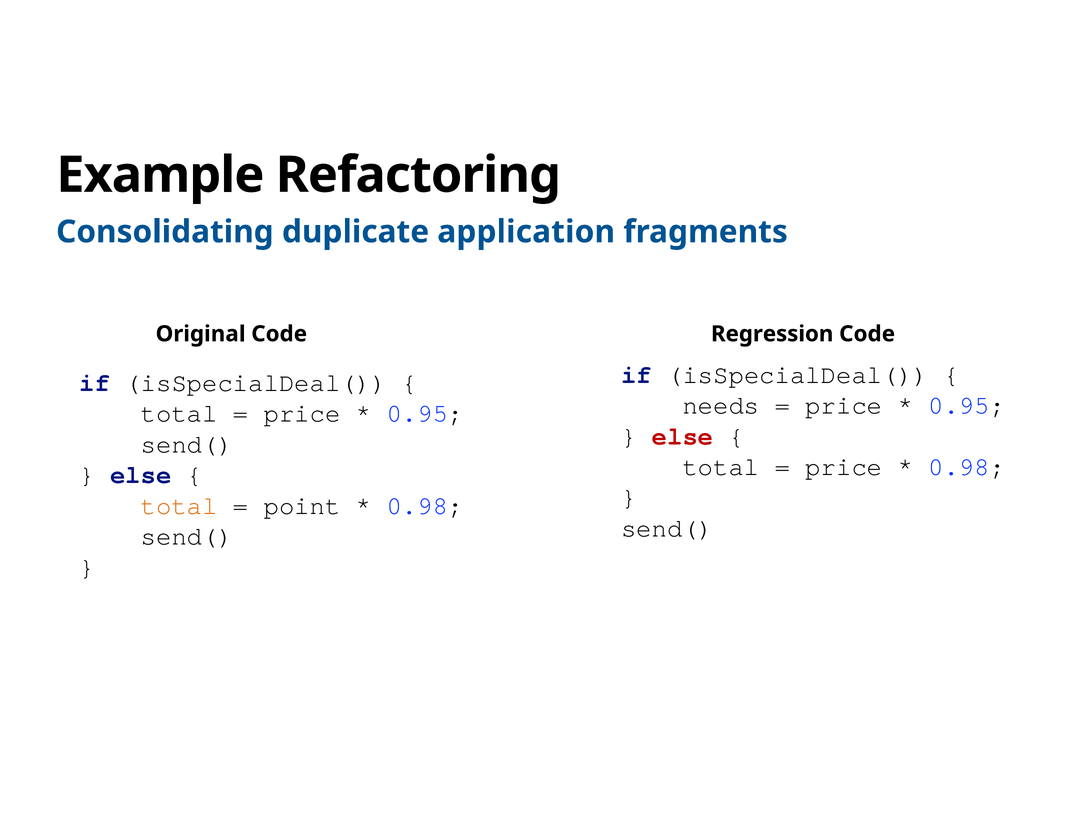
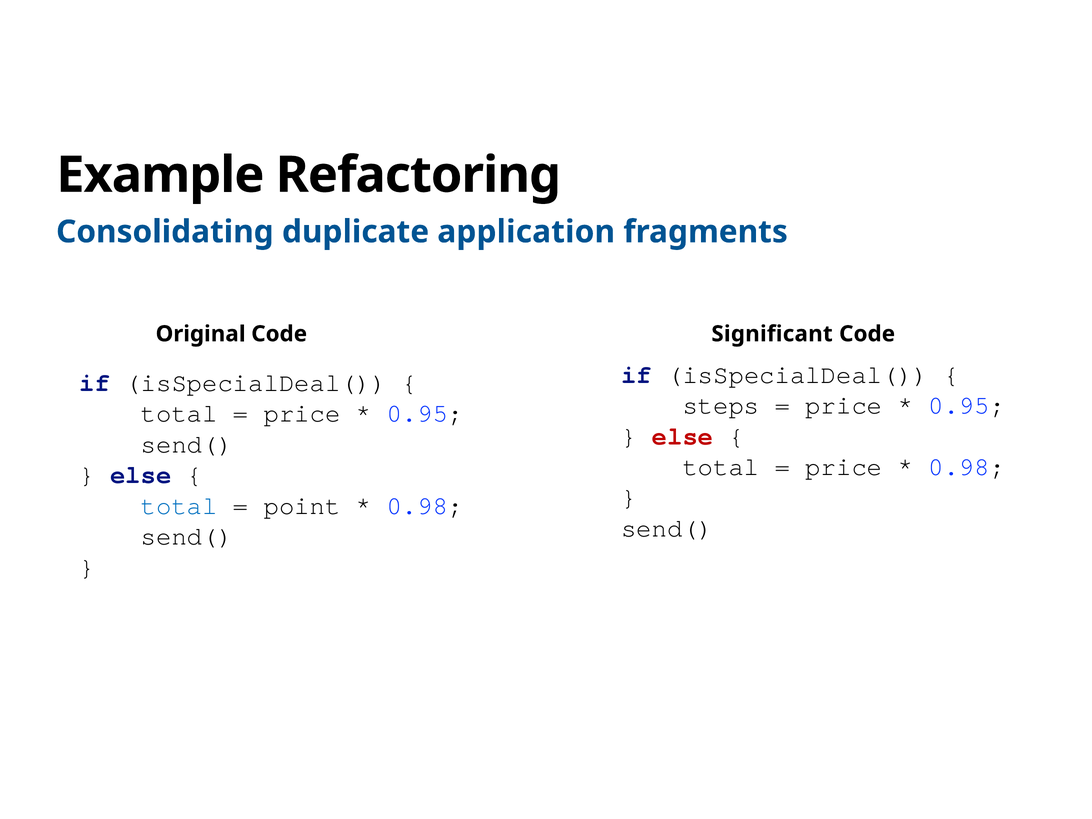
Regression: Regression -> Significant (772, 334)
needs: needs -> steps (721, 405)
total colour: orange -> blue (179, 506)
